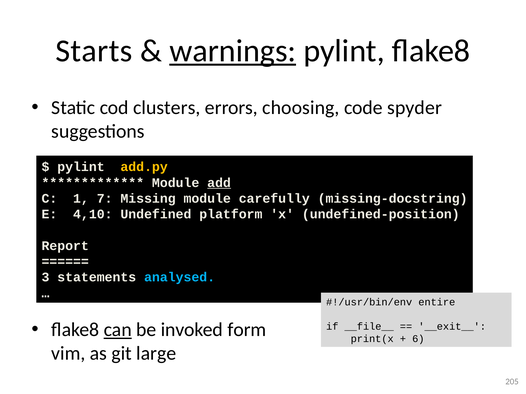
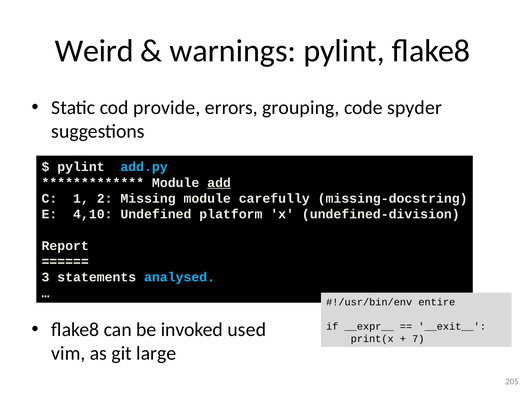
Starts: Starts -> Weird (94, 51)
warnings underline: present -> none (233, 51)
clusters: clusters -> provide (167, 108)
choosing: choosing -> grouping (301, 108)
add.py colour: yellow -> light blue (144, 167)
7: 7 -> 2 (105, 199)
undefined-position: undefined-position -> undefined-division (381, 215)
can underline: present -> none (118, 330)
form: form -> used (247, 330)
__file__: __file__ -> __expr__ (369, 327)
6: 6 -> 7 (418, 339)
